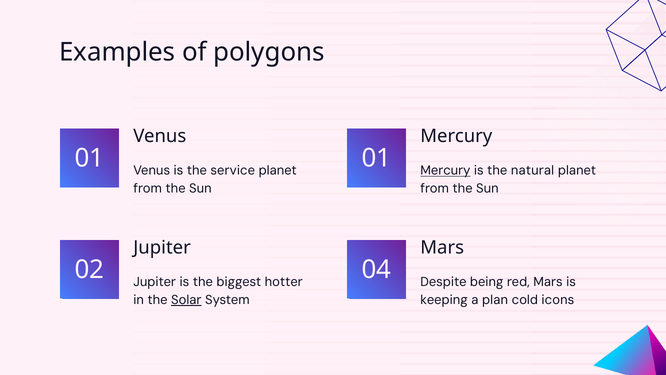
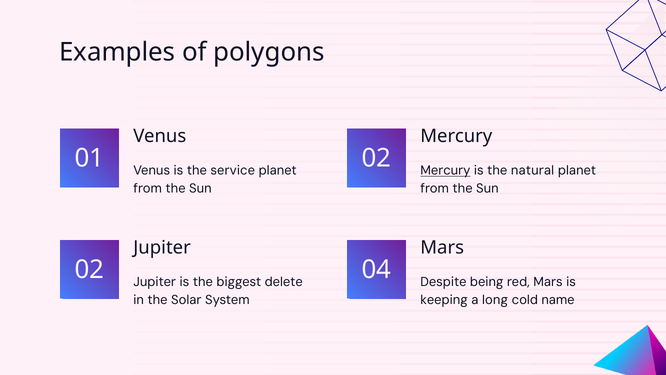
01 01: 01 -> 02 (376, 158)
hotter: hotter -> delete (284, 282)
Solar underline: present -> none (186, 300)
plan: plan -> long (495, 300)
icons: icons -> name (558, 300)
